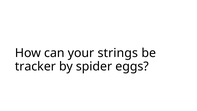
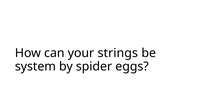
tracker: tracker -> system (35, 66)
